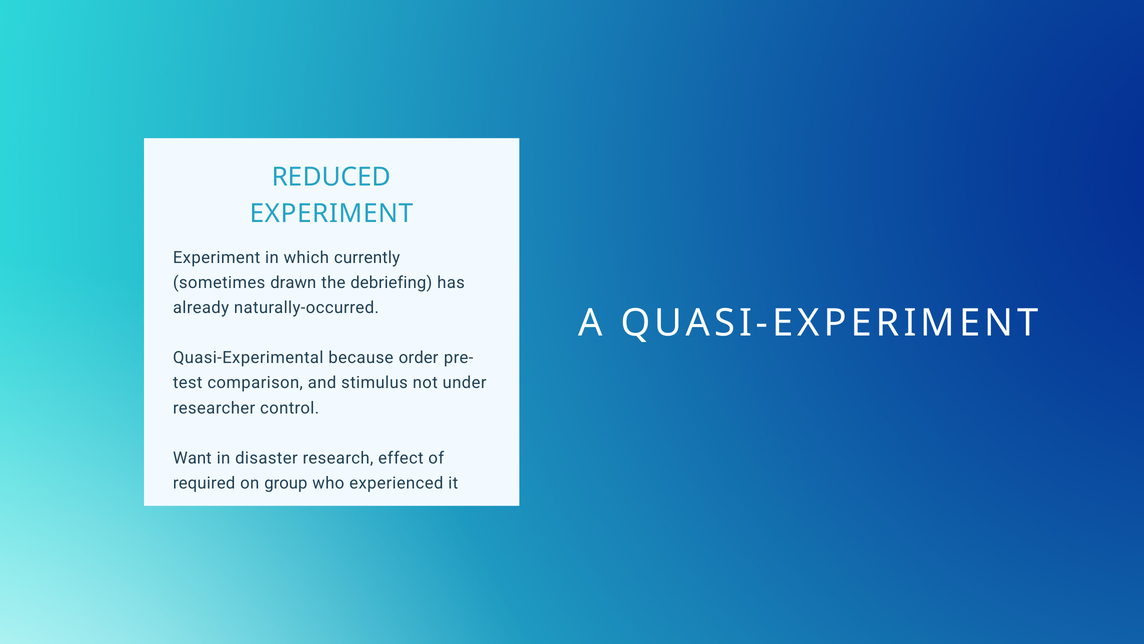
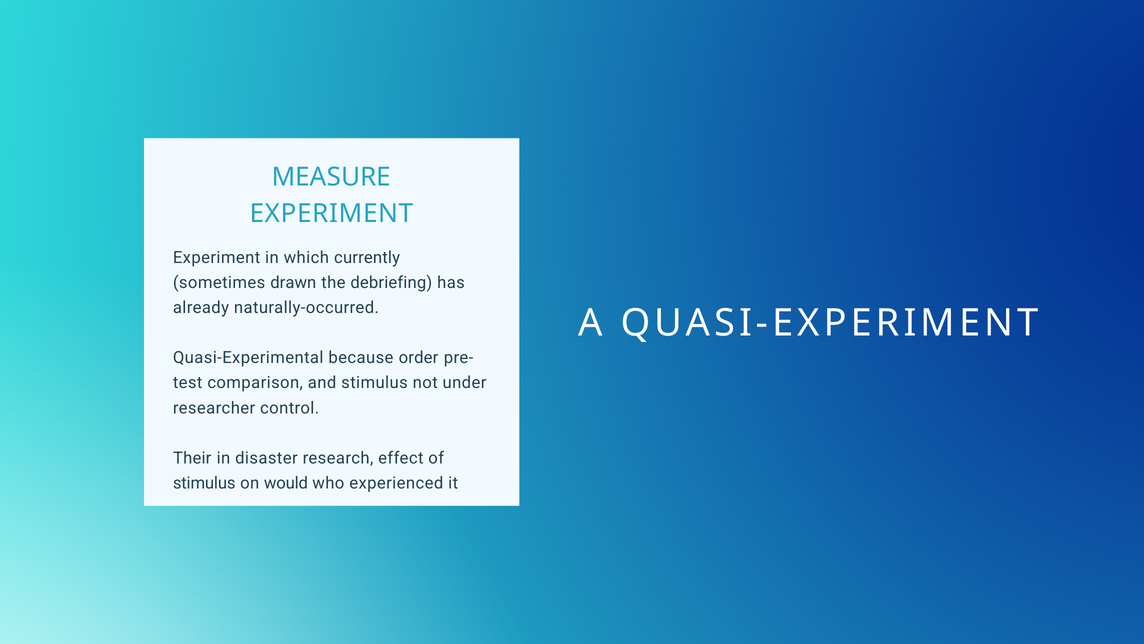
REDUCED: REDUCED -> MEASURE (331, 177)
Want: Want -> Their (192, 458)
required: required -> stimulus (204, 483)
group: group -> would (286, 483)
